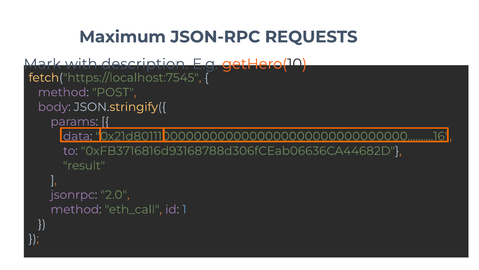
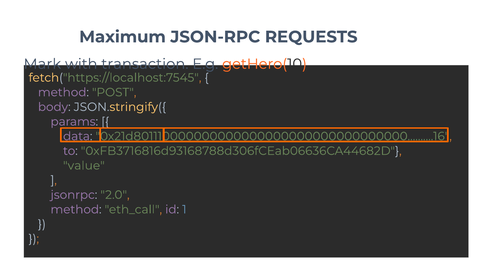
description: description -> transaction (145, 64)
result: result -> value (84, 165)
